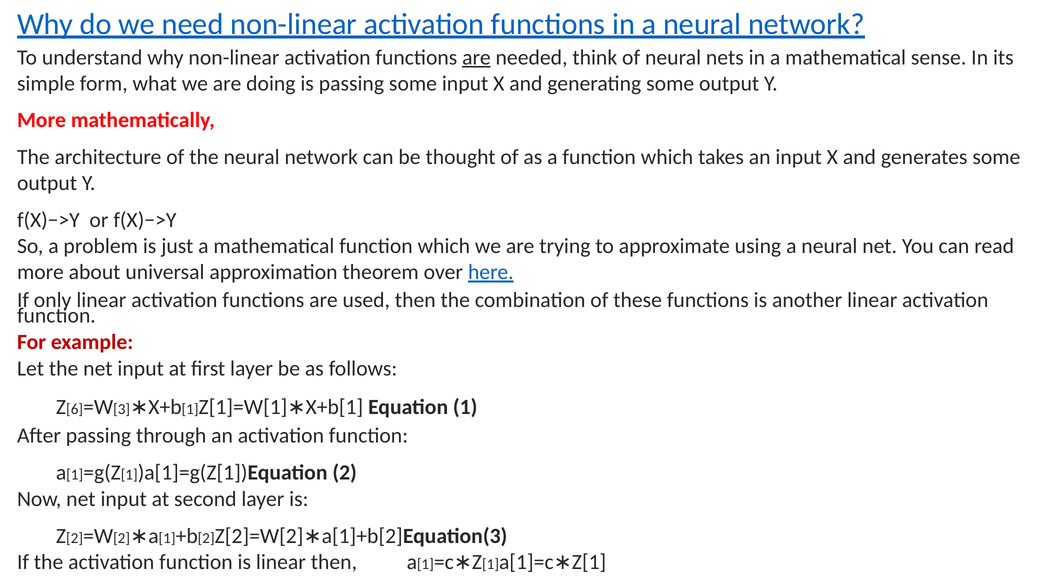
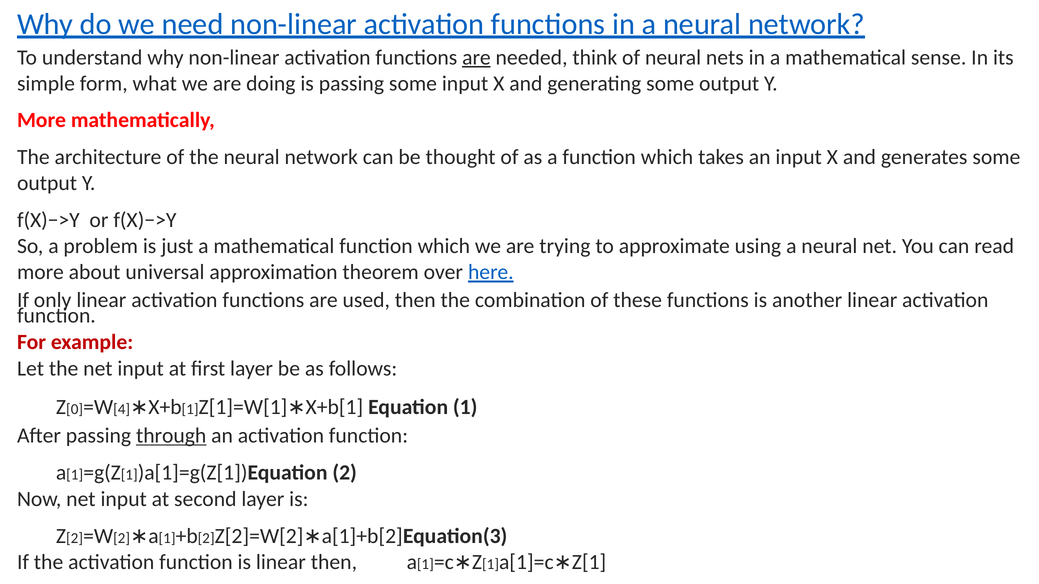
6: 6 -> 0 (75, 409)
3: 3 -> 4 (122, 409)
through underline: none -> present (171, 436)
